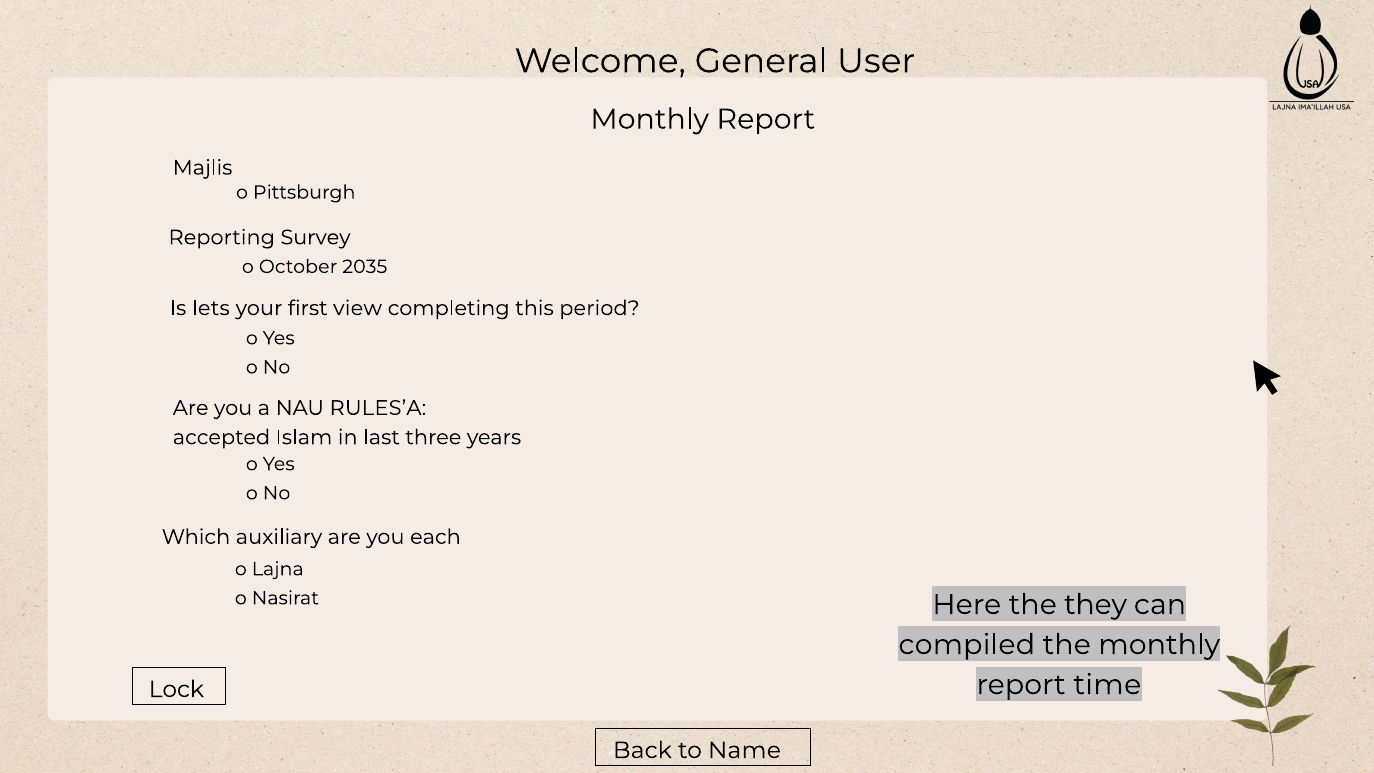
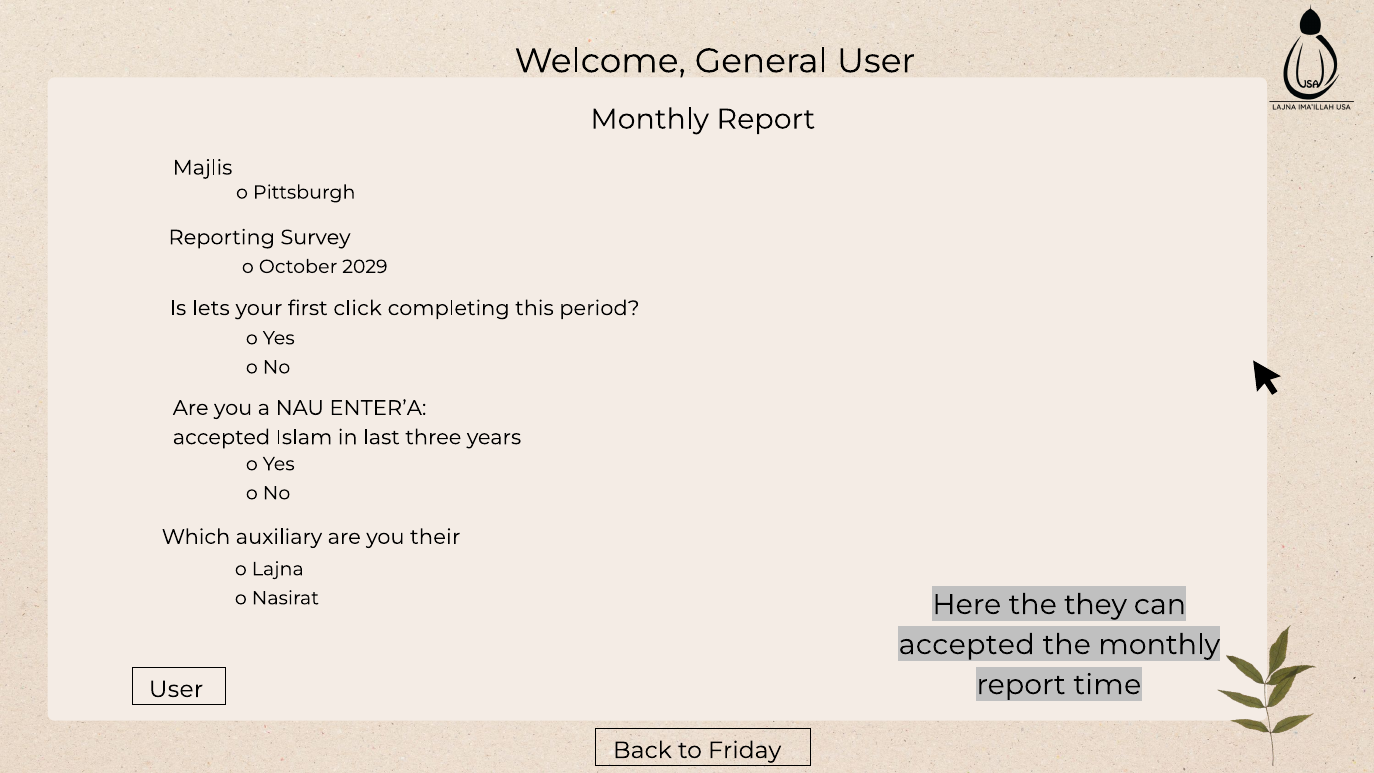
2035: 2035 -> 2029 (365, 267)
view: view -> click (358, 308)
RULES’A: RULES’A -> ENTER’A (378, 408)
each: each -> their (435, 537)
compiled: compiled -> accepted (967, 645)
Lock: Lock -> User (176, 689)
Name: Name -> Friday (745, 750)
